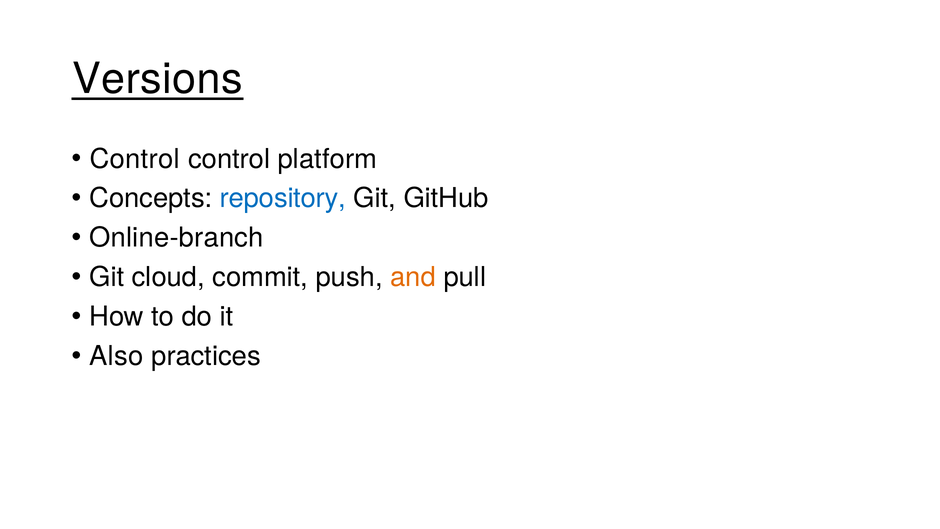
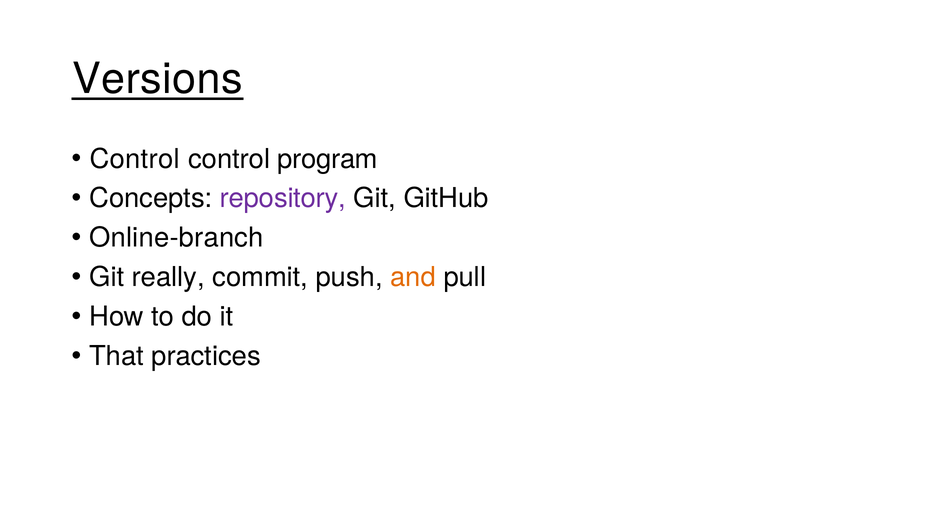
platform: platform -> program (328, 159)
repository colour: blue -> purple (283, 198)
cloud: cloud -> really (168, 277)
Also: Also -> That (117, 356)
